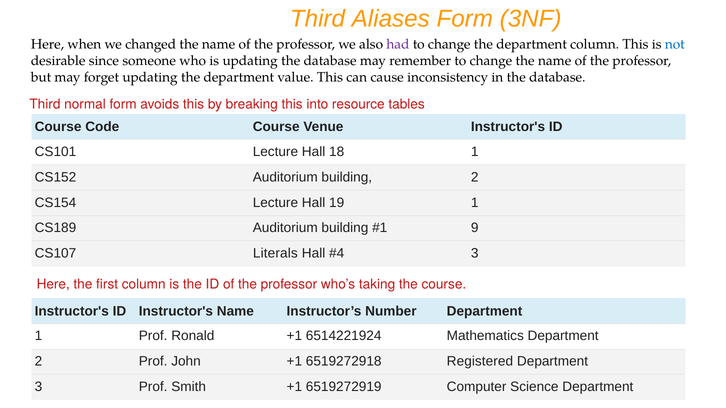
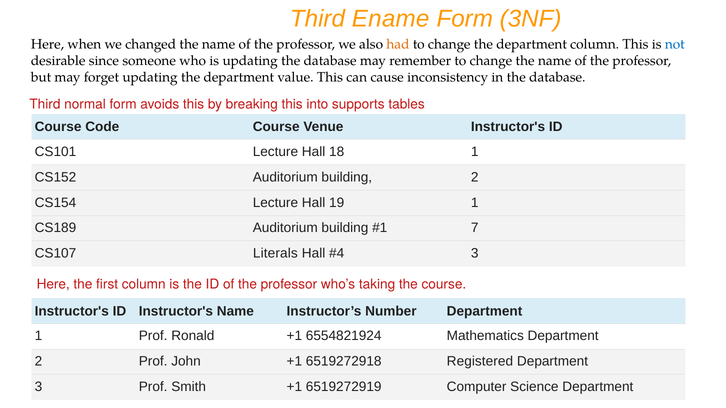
Aliases: Aliases -> Ename (391, 19)
had colour: purple -> orange (398, 44)
resource: resource -> supports (358, 104)
9: 9 -> 7 (475, 228)
6514221924: 6514221924 -> 6554821924 (344, 336)
